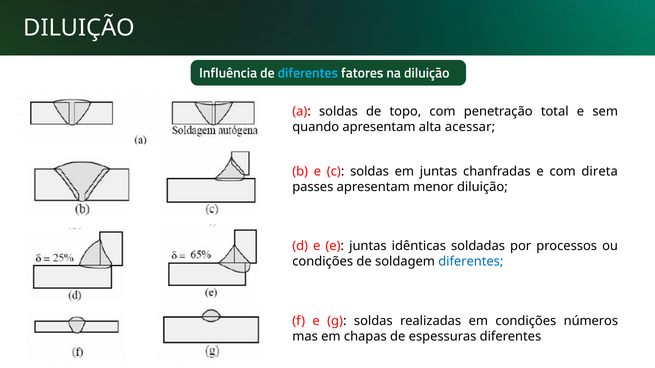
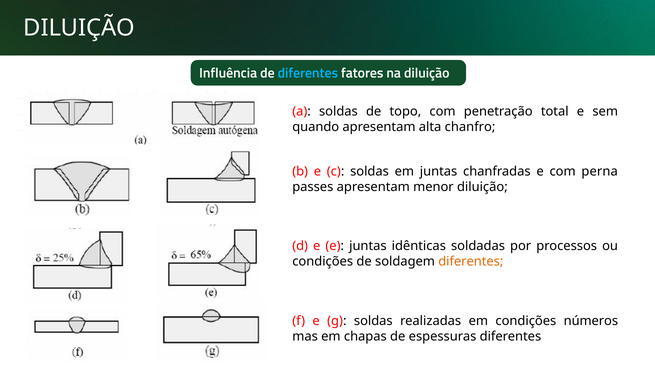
acessar: acessar -> chanfro (470, 127)
direta: direta -> perna (600, 172)
diferentes colour: blue -> orange (471, 262)
